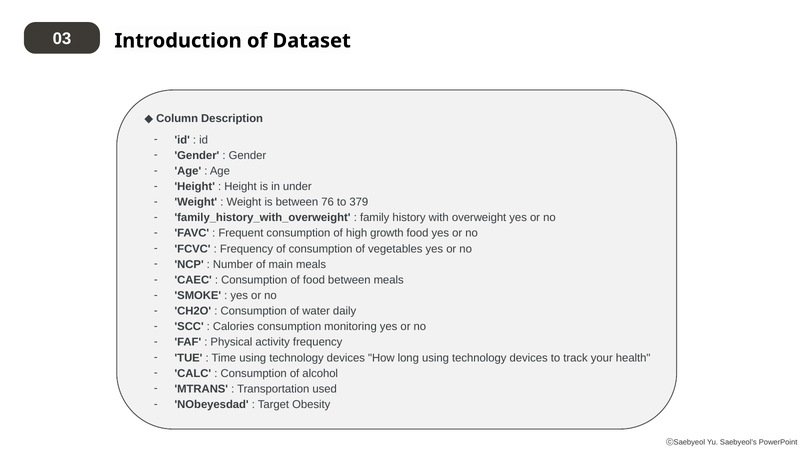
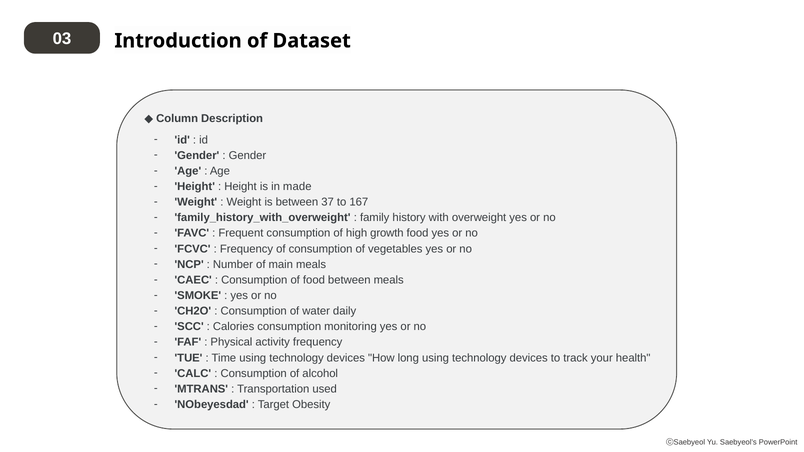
under: under -> made (297, 187)
76: 76 -> 37 (328, 202)
379: 379 -> 167 (359, 202)
